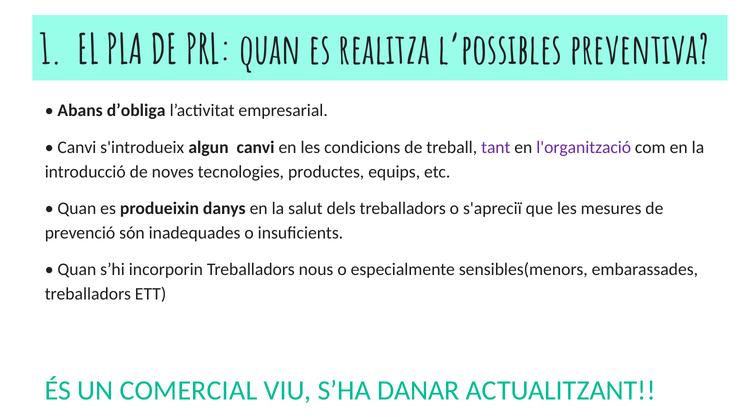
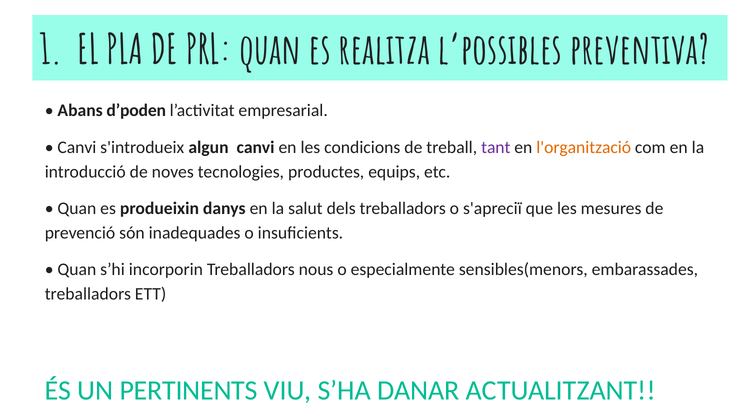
d’obliga: d’obliga -> d’poden (136, 111)
l'organització colour: purple -> orange (584, 147)
COMERCIAL: COMERCIAL -> PERTINENTS (189, 390)
